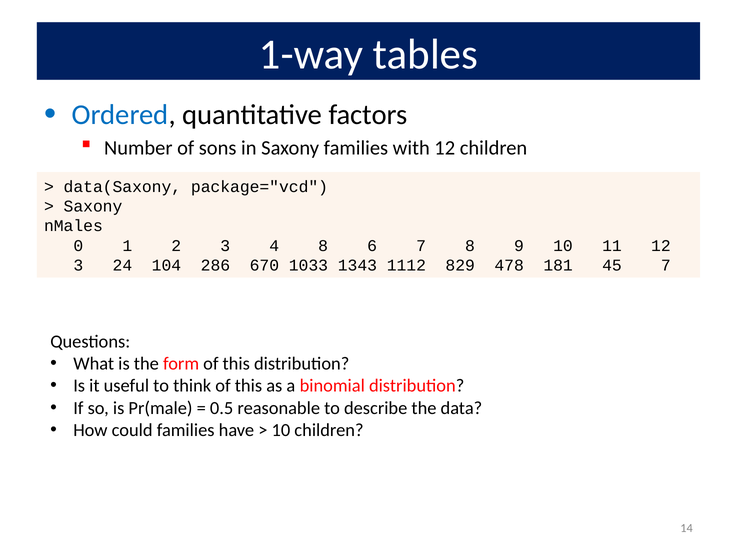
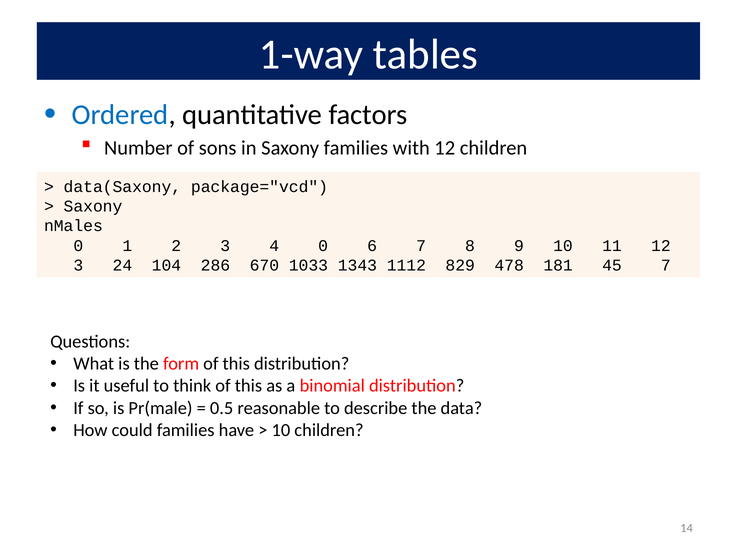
4 8: 8 -> 0 (323, 245)
